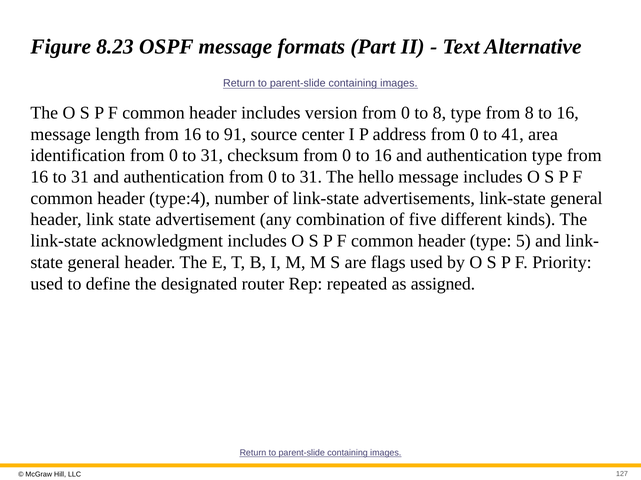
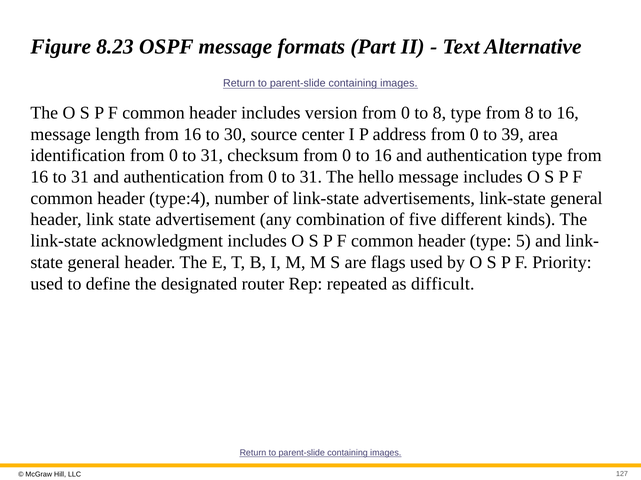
91: 91 -> 30 (235, 134)
41: 41 -> 39 (513, 134)
assigned: assigned -> difficult (443, 284)
